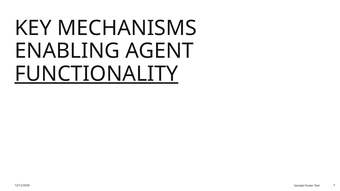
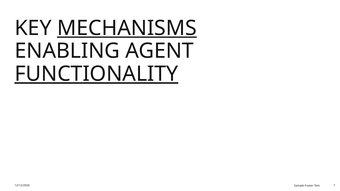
MECHANISMS underline: none -> present (127, 28)
